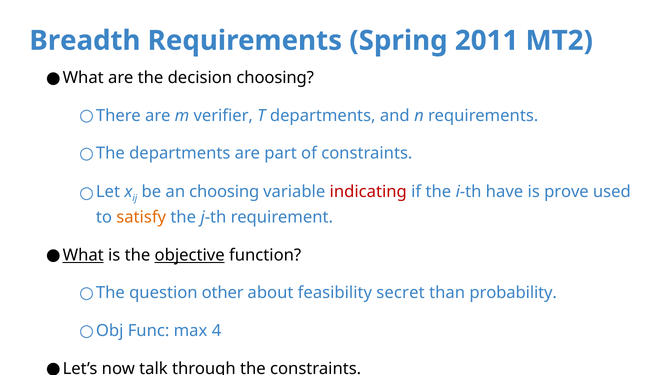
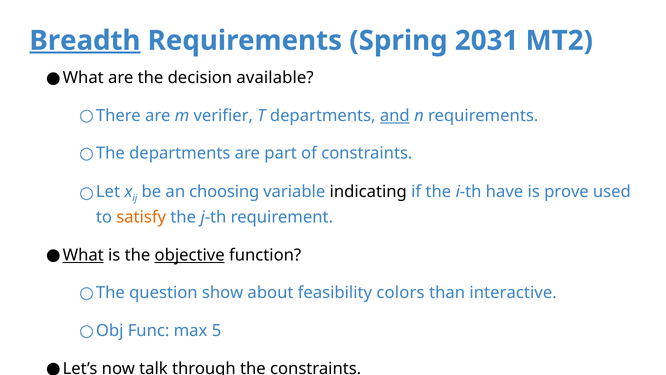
Breadth underline: none -> present (85, 41)
2011: 2011 -> 2031 (487, 41)
decision choosing: choosing -> available (275, 78)
and underline: none -> present (395, 116)
indicating colour: red -> black (368, 192)
other: other -> show (223, 293)
secret: secret -> colors (400, 293)
probability: probability -> interactive (513, 293)
4: 4 -> 5 (217, 330)
